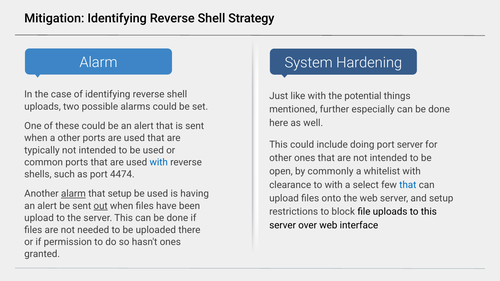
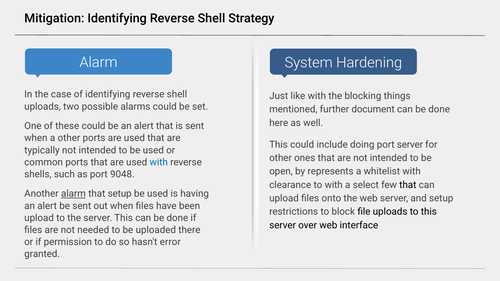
potential: potential -> blocking (363, 96)
especially: especially -> document (373, 109)
commonly: commonly -> represents (331, 172)
4474: 4474 -> 9048 (122, 174)
that colour: blue -> black (408, 185)
out underline: present -> none (101, 206)
hasn't ones: ones -> error (170, 242)
